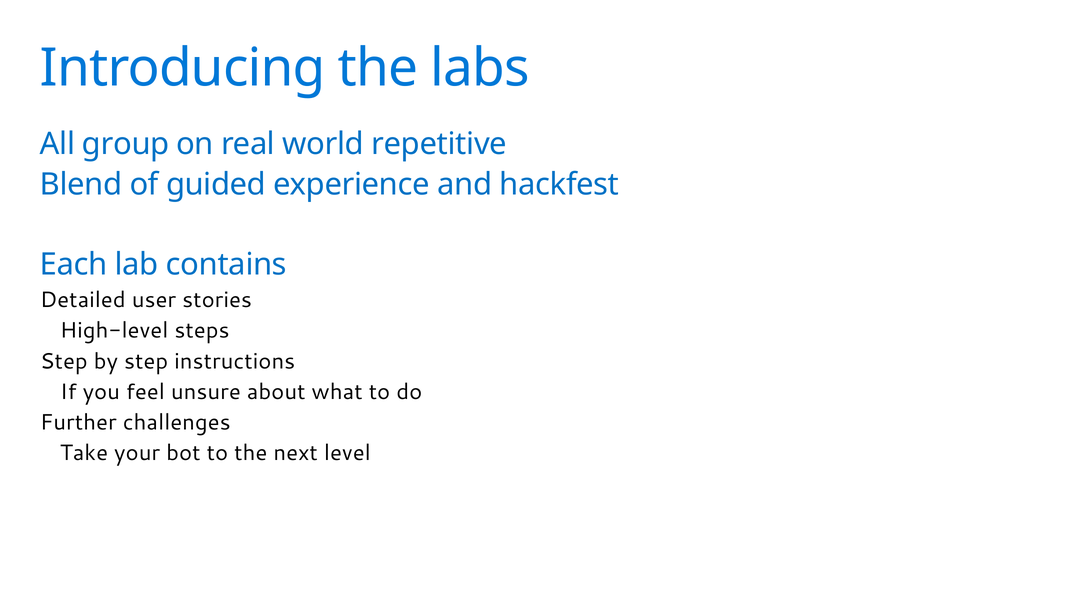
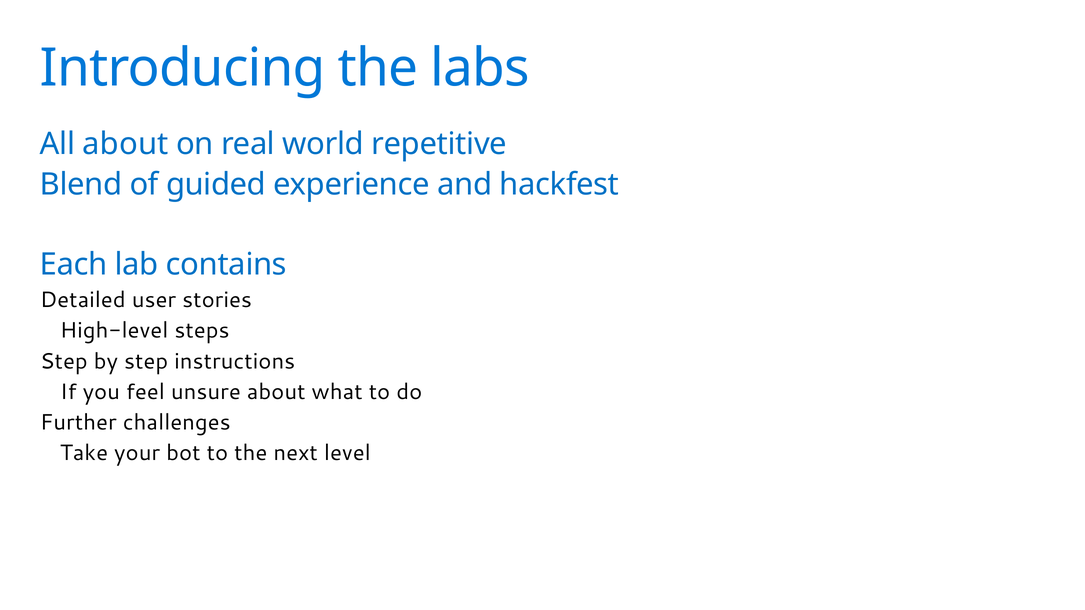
All group: group -> about (125, 144)
